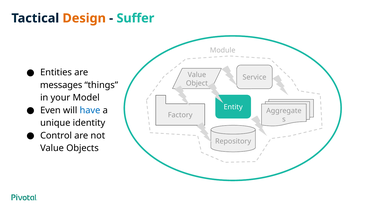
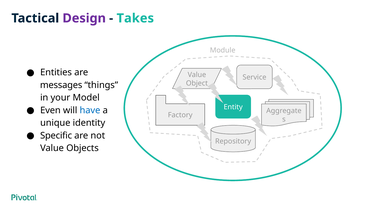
Design colour: orange -> purple (84, 18)
Suffer: Suffer -> Takes (135, 18)
Control: Control -> Specific (56, 136)
